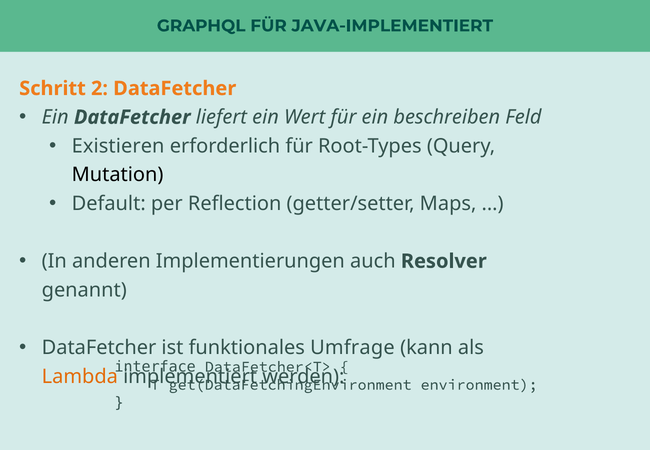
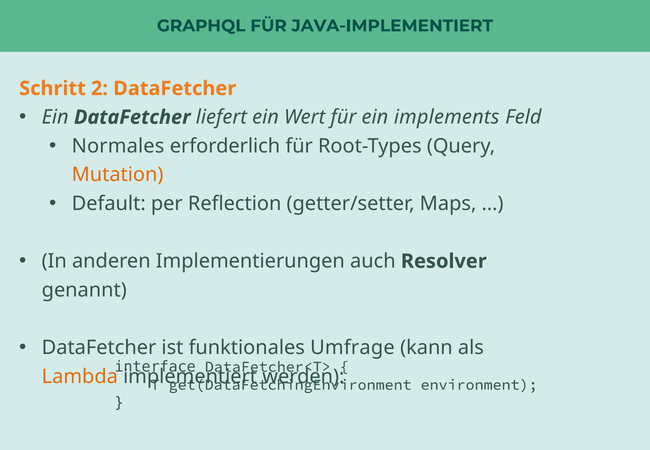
beschreiben: beschreiben -> implements (447, 117)
Existieren: Existieren -> Normales (118, 146)
Mutation colour: black -> orange (118, 175)
